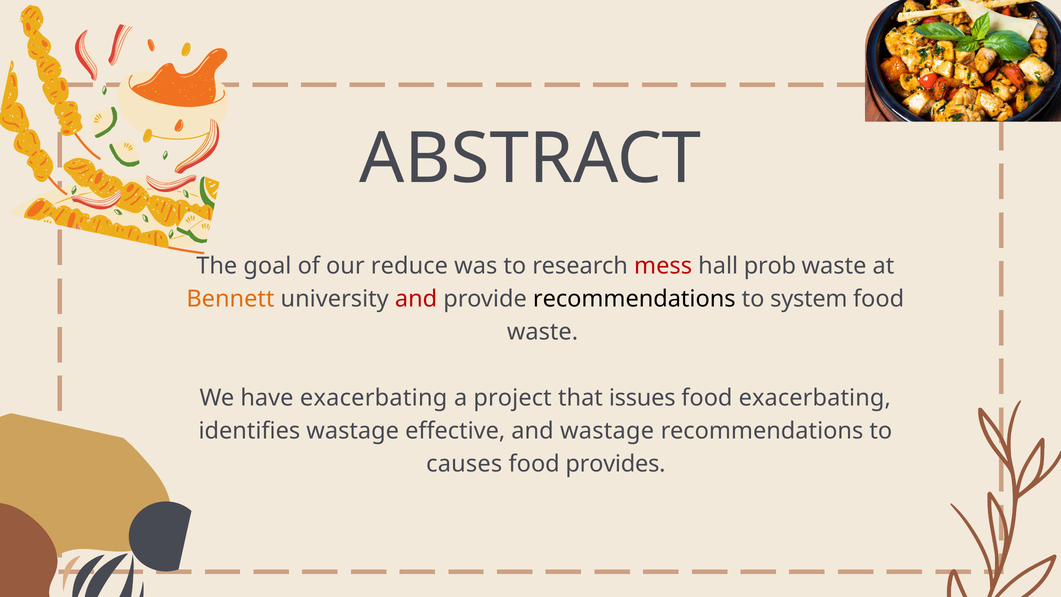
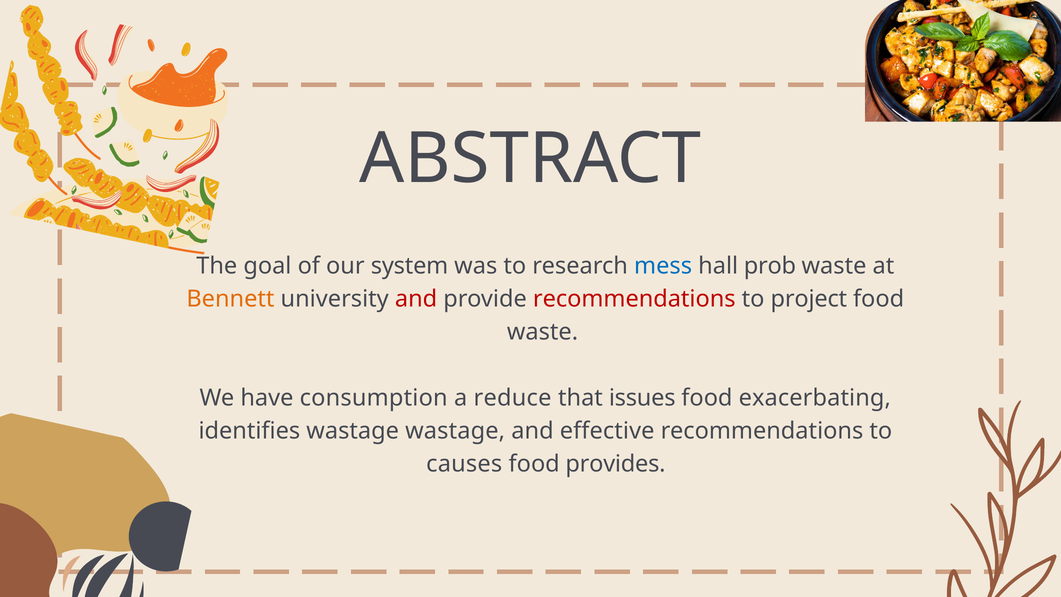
reduce: reduce -> system (410, 266)
mess colour: red -> blue (663, 266)
recommendations colour: black -> red (634, 299)
system: system -> project (809, 299)
have exacerbating: exacerbating -> consumption (374, 398)
project: project -> reduce (513, 398)
wastage effective: effective -> wastage (455, 431)
and wastage: wastage -> effective (607, 431)
